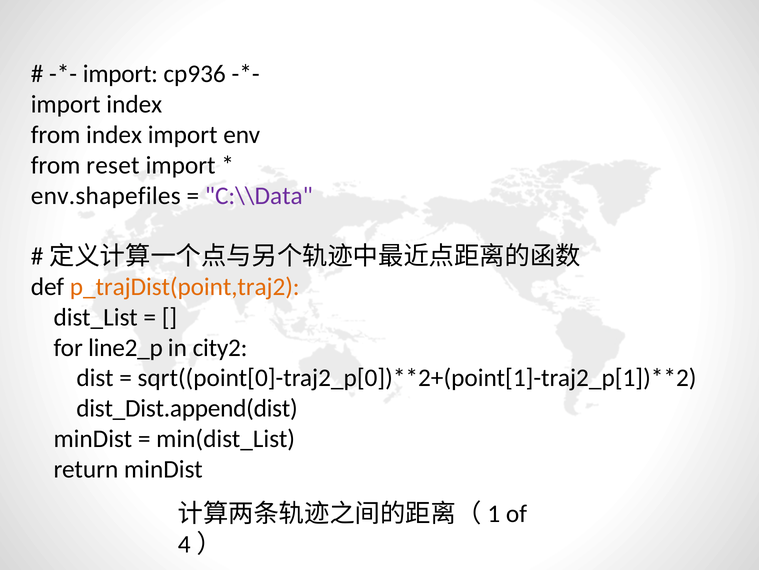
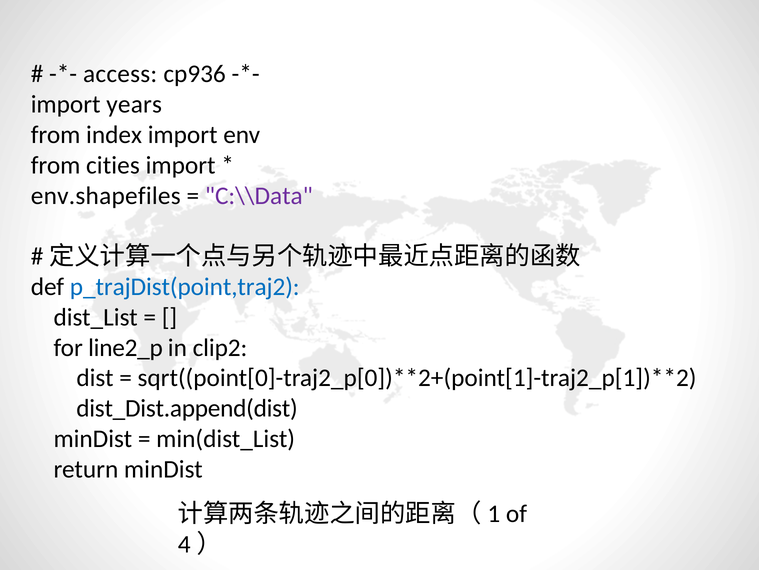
import: import -> access (120, 74)
import index: index -> years (134, 104)
reset: reset -> cities (113, 165)
p_trajDist(point,traj2 colour: orange -> blue (185, 287)
city2: city2 -> clip2 (220, 347)
